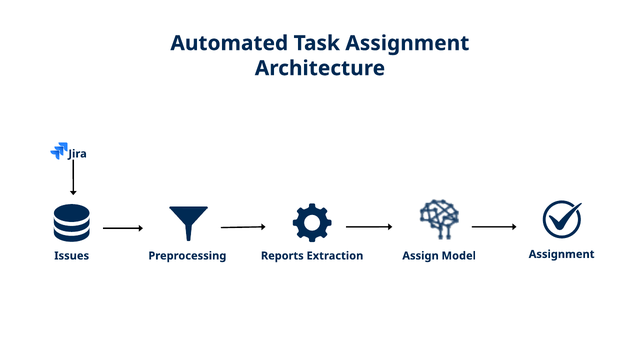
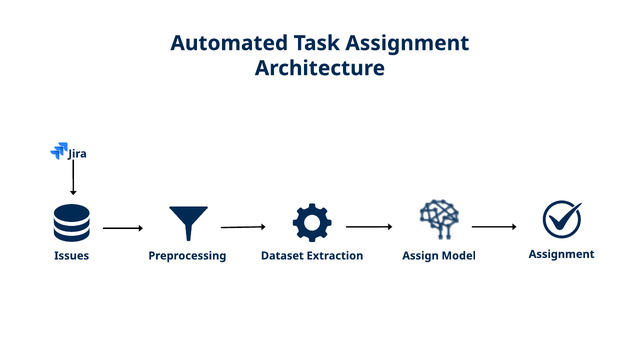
Reports: Reports -> Dataset (282, 256)
